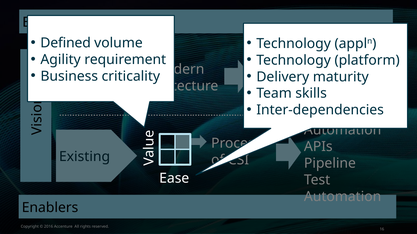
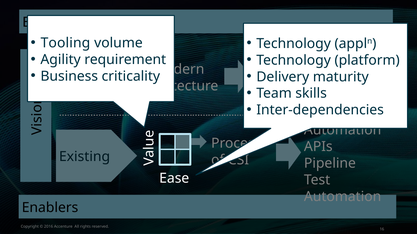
Defined: Defined -> Tooling (65, 43)
